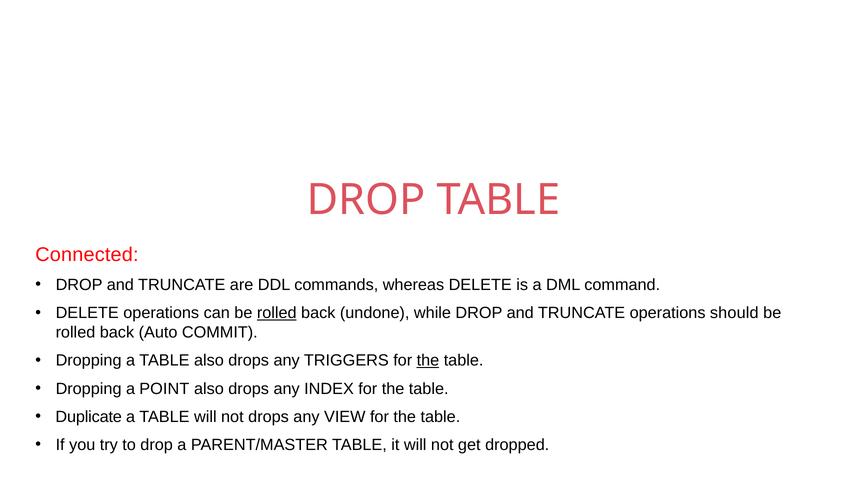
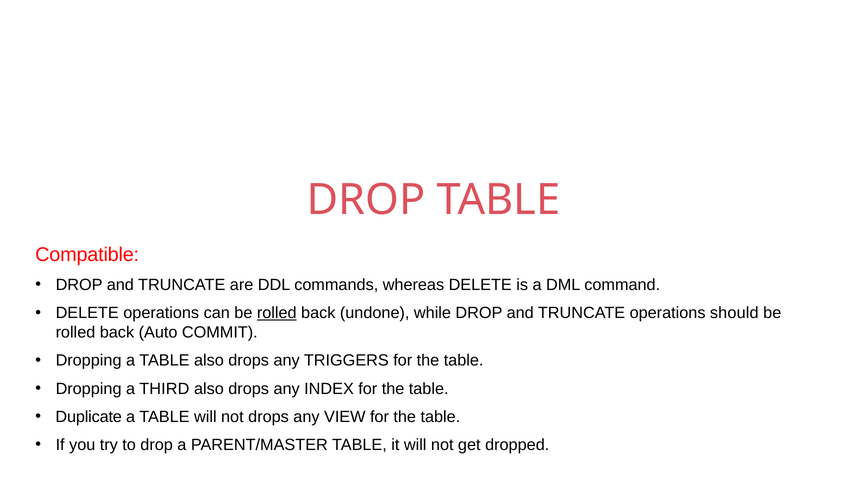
Connected: Connected -> Compatible (87, 255)
the underline: present -> none (428, 361)
POINT: POINT -> THIRD (164, 389)
